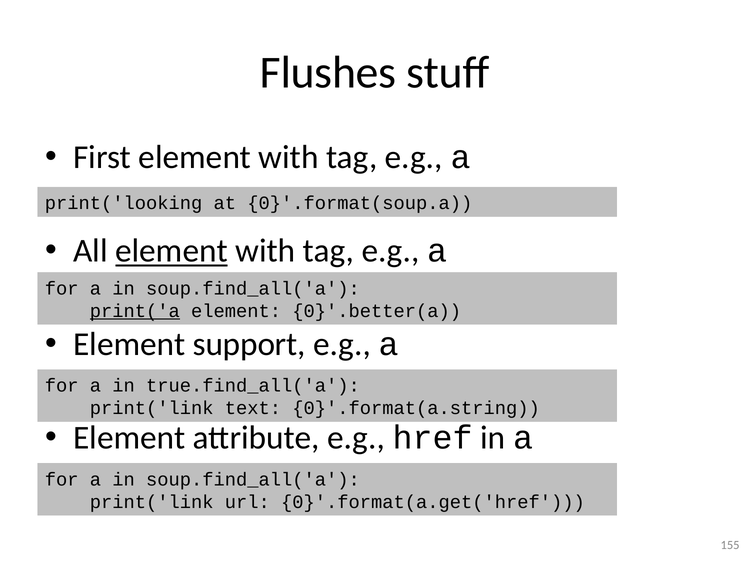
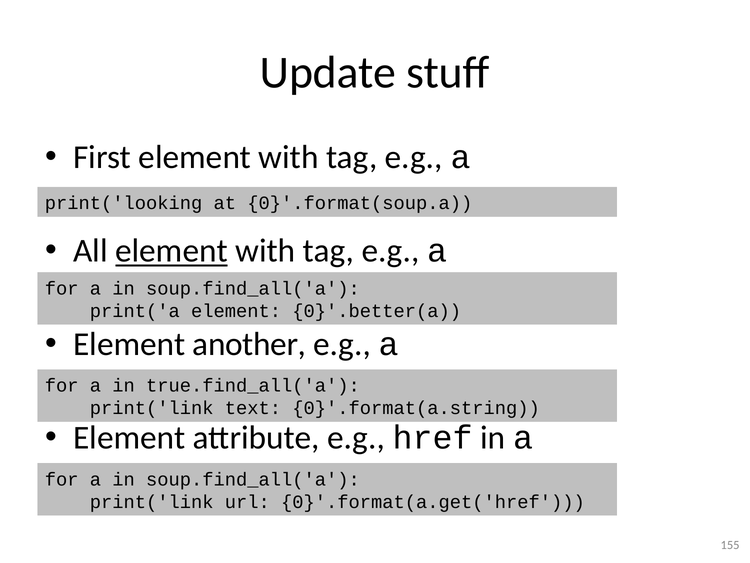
Flushes: Flushes -> Update (328, 73)
print('a underline: present -> none (135, 311)
support: support -> another (249, 344)
